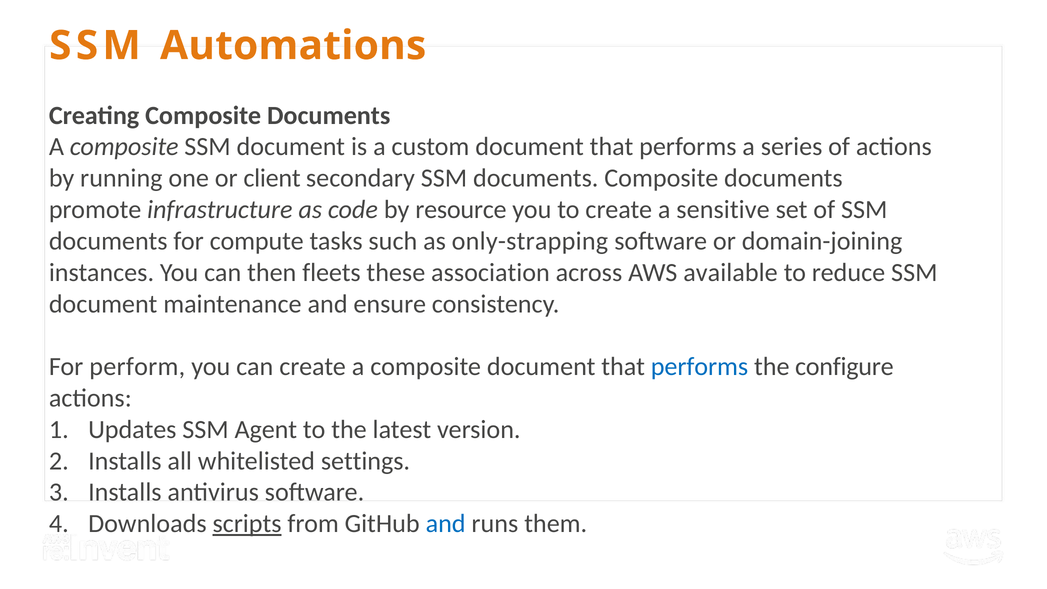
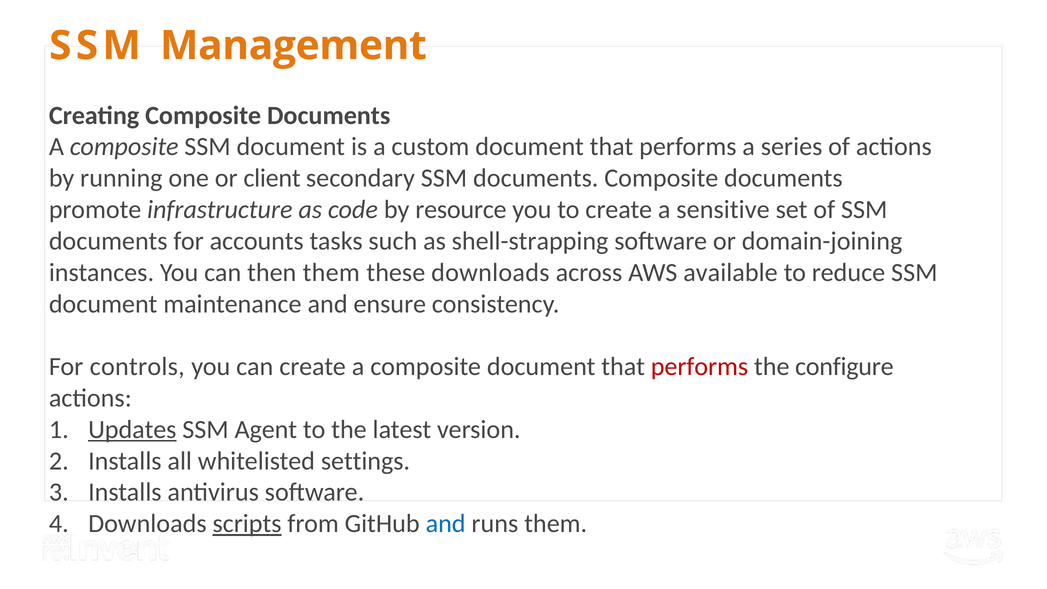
Automations: Automations -> Management (293, 46)
compute: compute -> accounts (257, 241)
only-strapping: only-strapping -> shell-strapping (530, 241)
then fleets: fleets -> them (331, 272)
these association: association -> downloads (490, 272)
perform: perform -> controls (137, 367)
performs colour: blue -> red (699, 367)
Updates underline: none -> present (132, 429)
